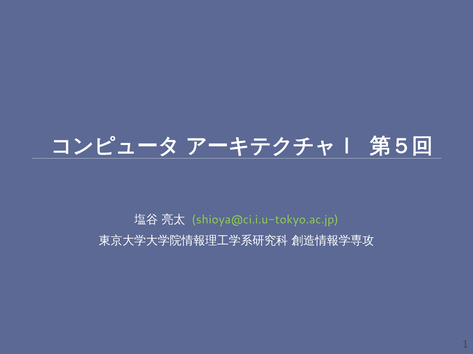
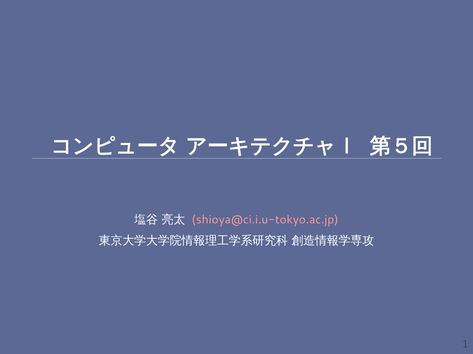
shioya@ci.i.u-tokyo.ac.jp colour: light green -> pink (265, 220)
